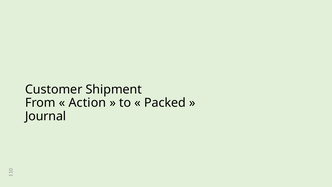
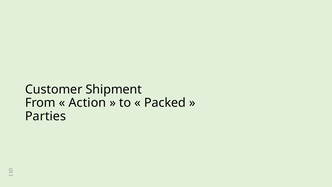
Journal: Journal -> Parties (46, 116)
